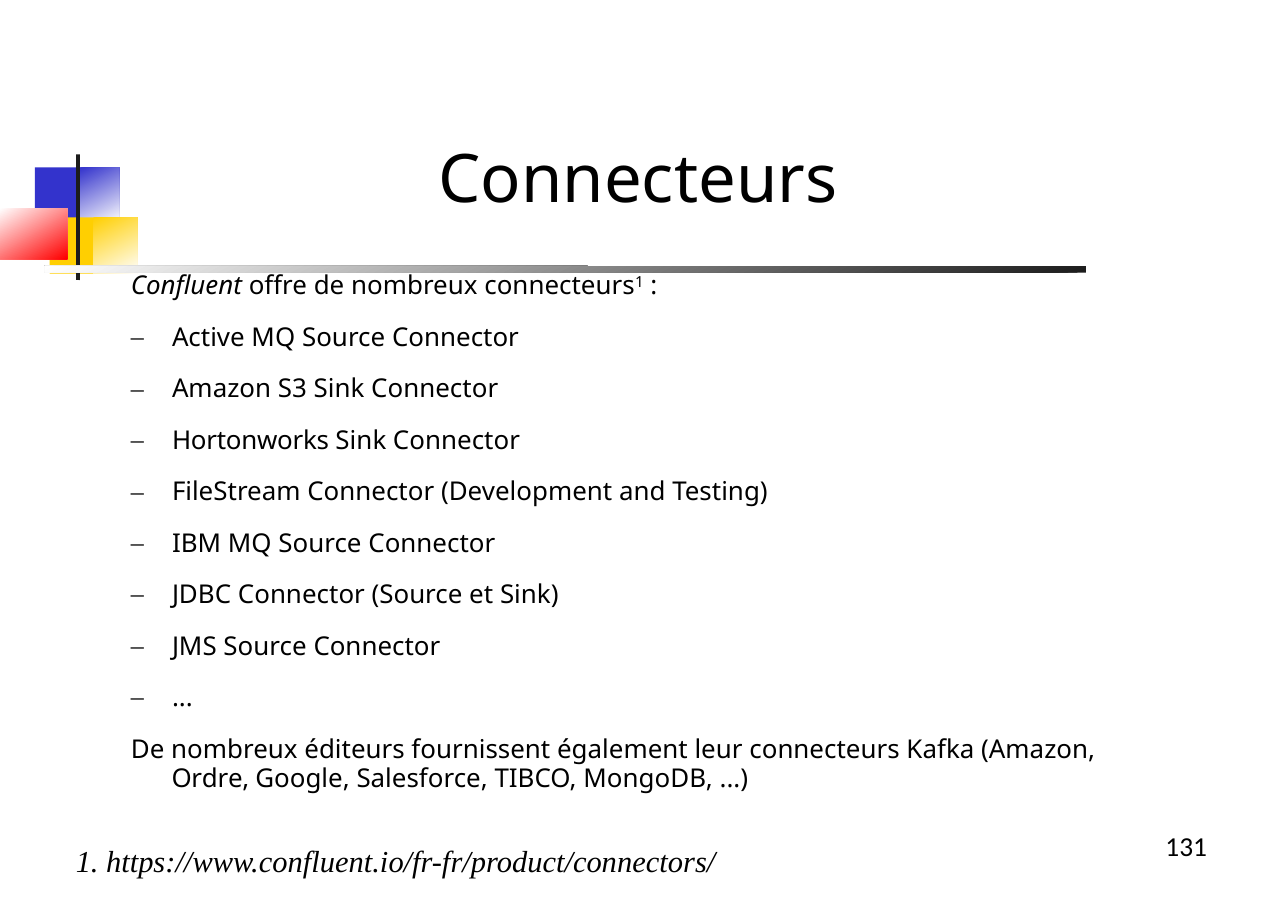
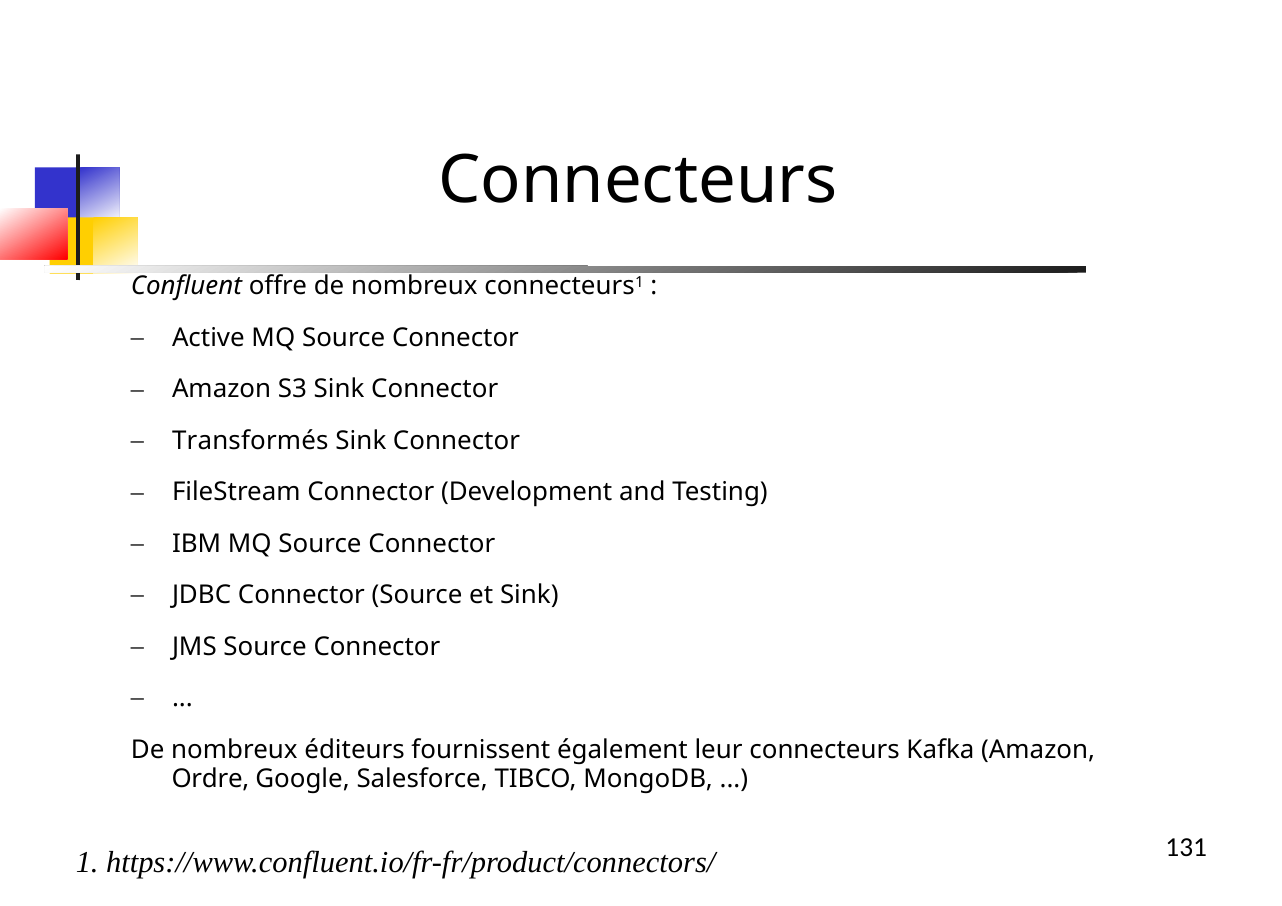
Hortonworks: Hortonworks -> Transformés (250, 441)
